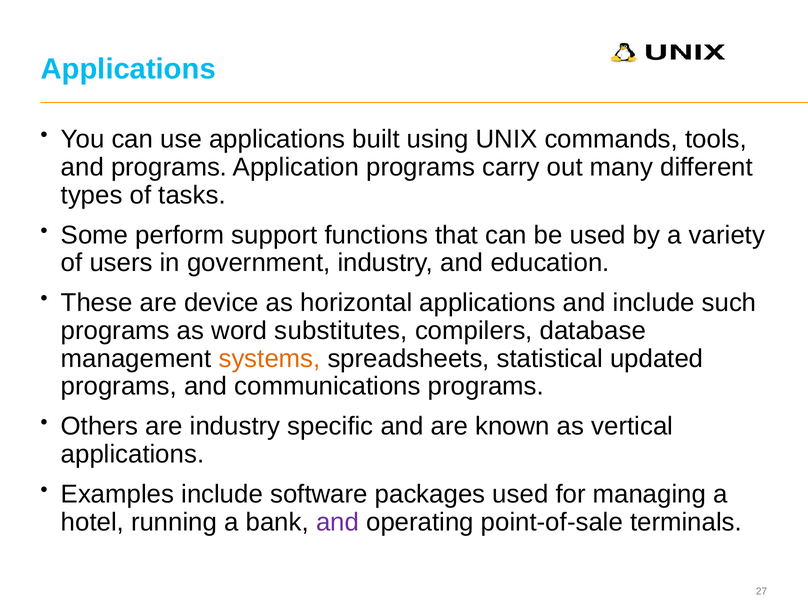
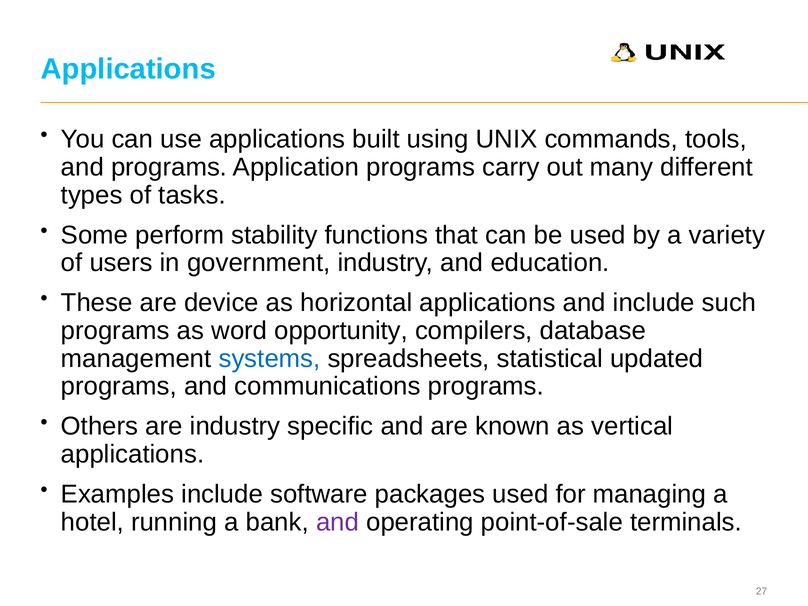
support: support -> stability (274, 235)
substitutes: substitutes -> opportunity (341, 331)
systems colour: orange -> blue (270, 359)
